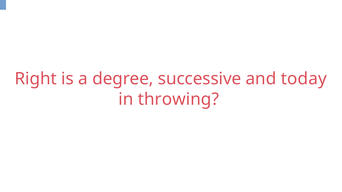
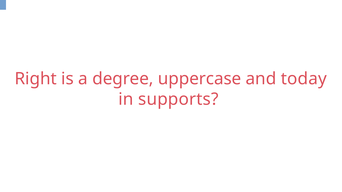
successive: successive -> uppercase (200, 79)
throwing: throwing -> supports (178, 99)
